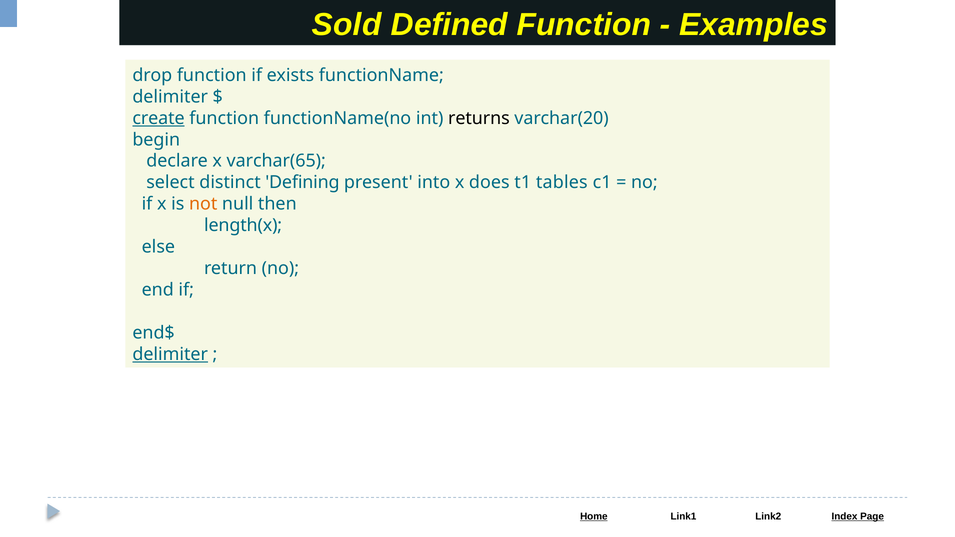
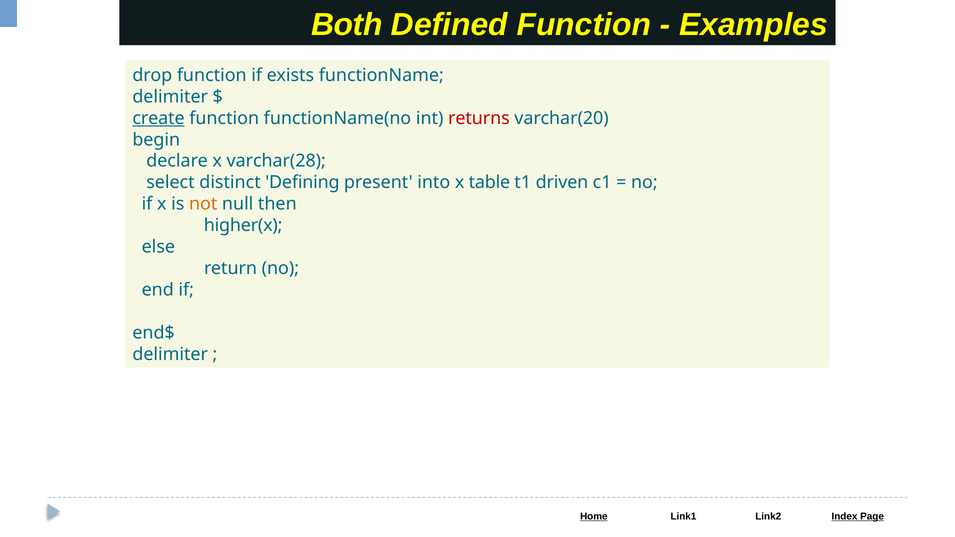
Sold: Sold -> Both (347, 25)
returns colour: black -> red (479, 118)
varchar(65: varchar(65 -> varchar(28 (276, 161)
does: does -> table (489, 183)
tables: tables -> driven (562, 183)
length(x: length(x -> higher(x (243, 226)
delimiter underline: present -> none (170, 355)
